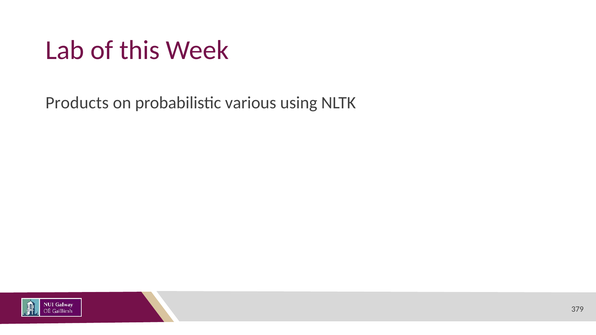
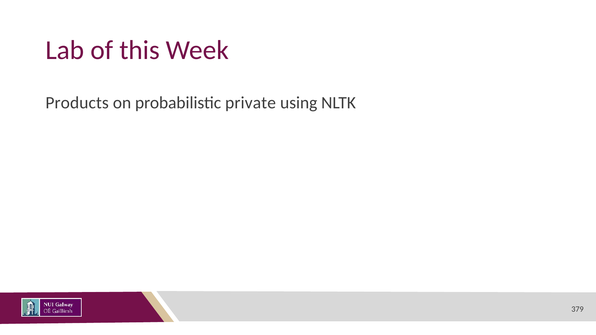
various: various -> private (251, 103)
